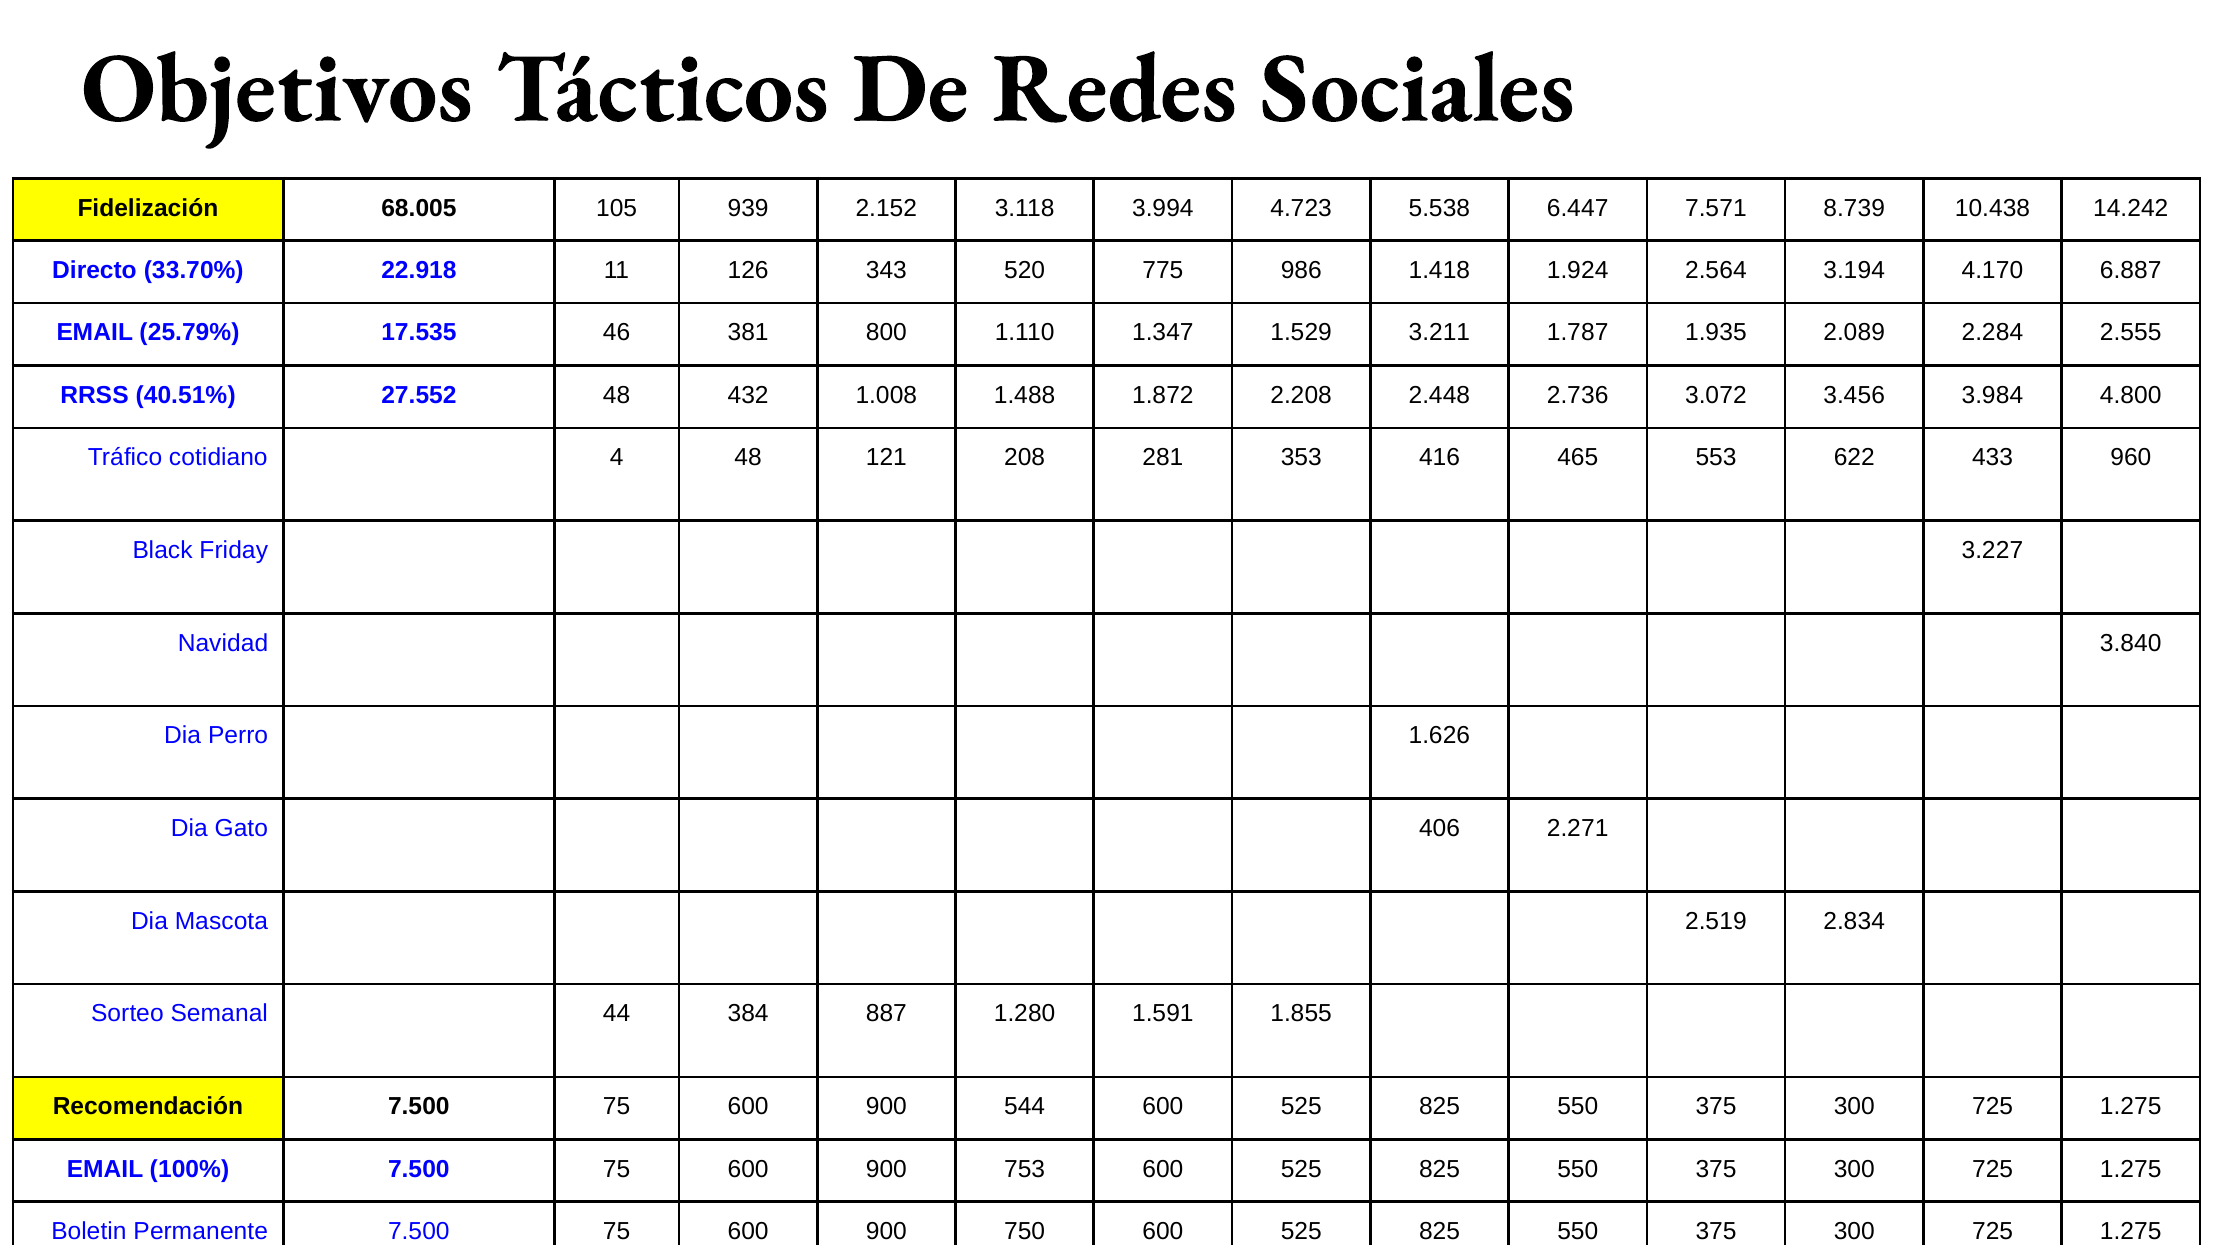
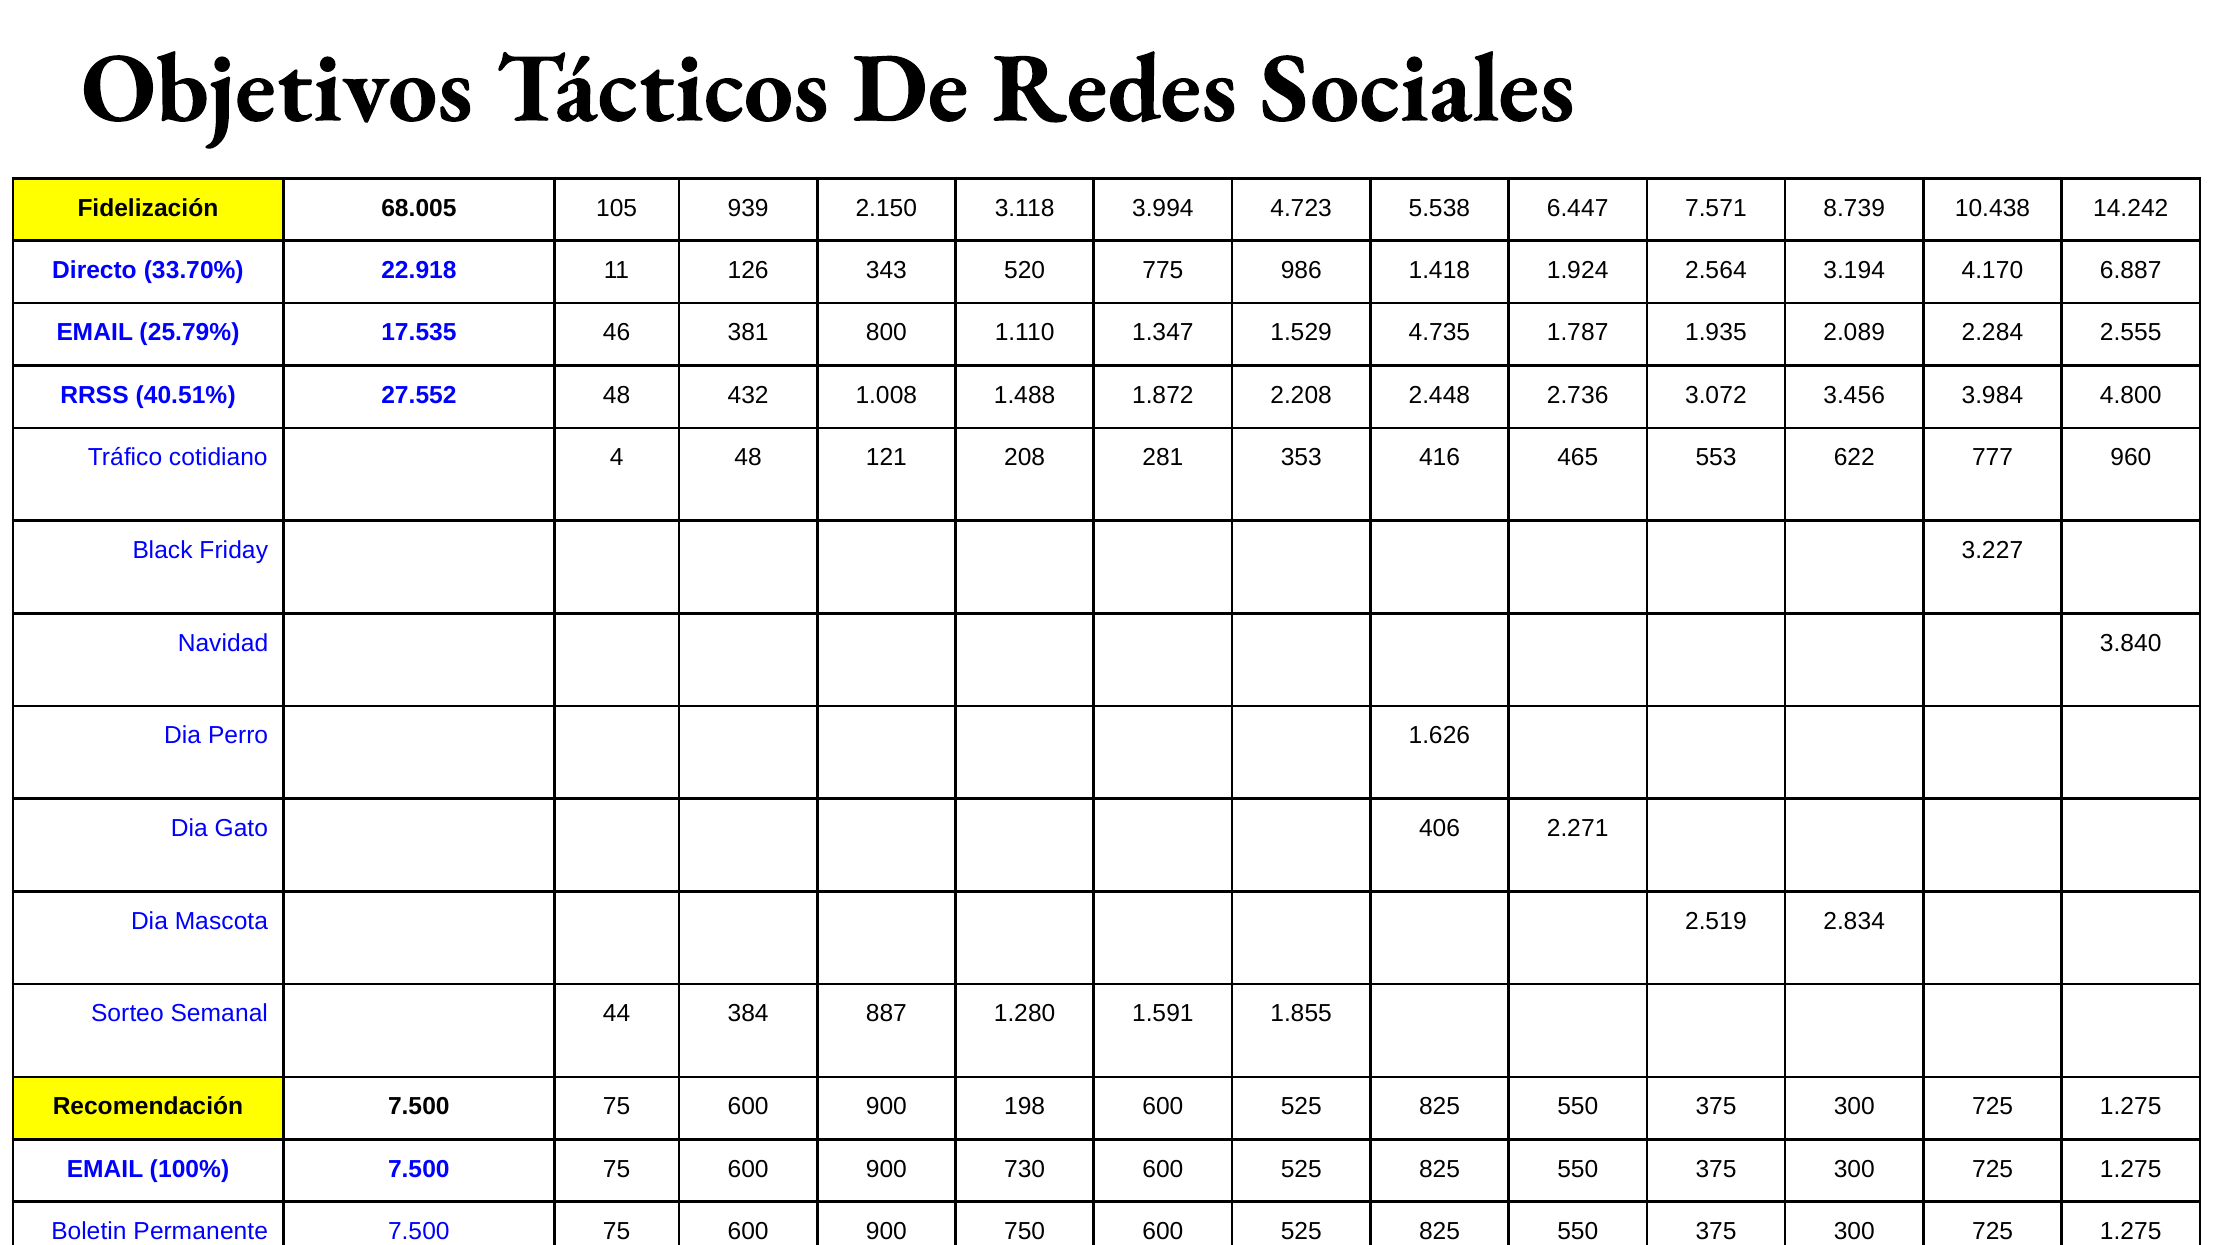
2.152: 2.152 -> 2.150 (886, 208)
3.211: 3.211 -> 4.735 (1439, 333)
433: 433 -> 777 (1993, 457)
544: 544 -> 198 (1025, 1106)
753: 753 -> 730 (1025, 1169)
